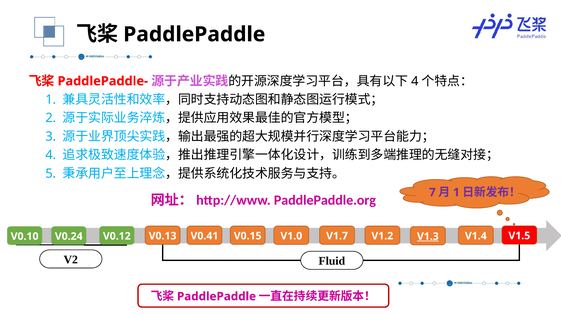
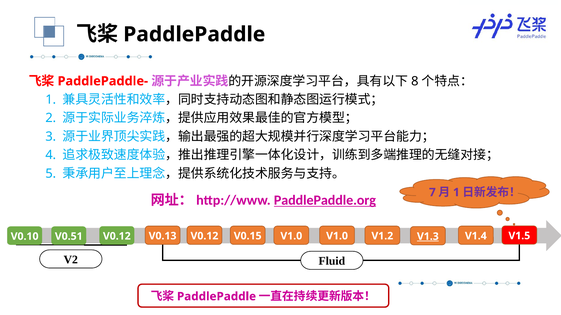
4: 4 -> 8 (415, 81)
PaddlePaddle.org underline: none -> present (325, 201)
V0.24: V0.24 -> V0.51 (69, 237)
V0.13 V0.41: V0.41 -> V0.12 (204, 236)
V1.0 V1.7: V1.7 -> V1.0 (337, 236)
